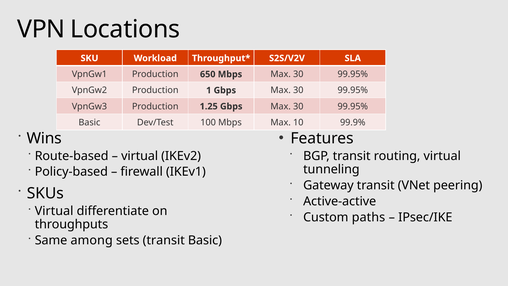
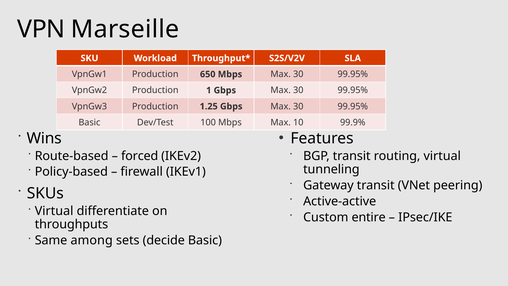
Locations: Locations -> Marseille (125, 29)
virtual: virtual -> forced (140, 156)
paths: paths -> entire (369, 217)
sets transit: transit -> decide (164, 240)
